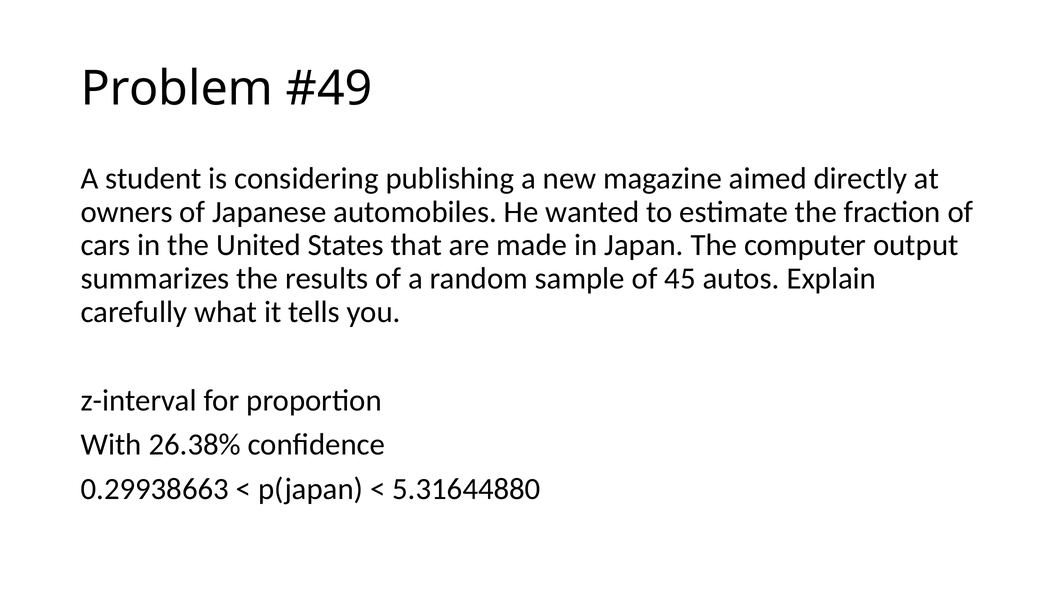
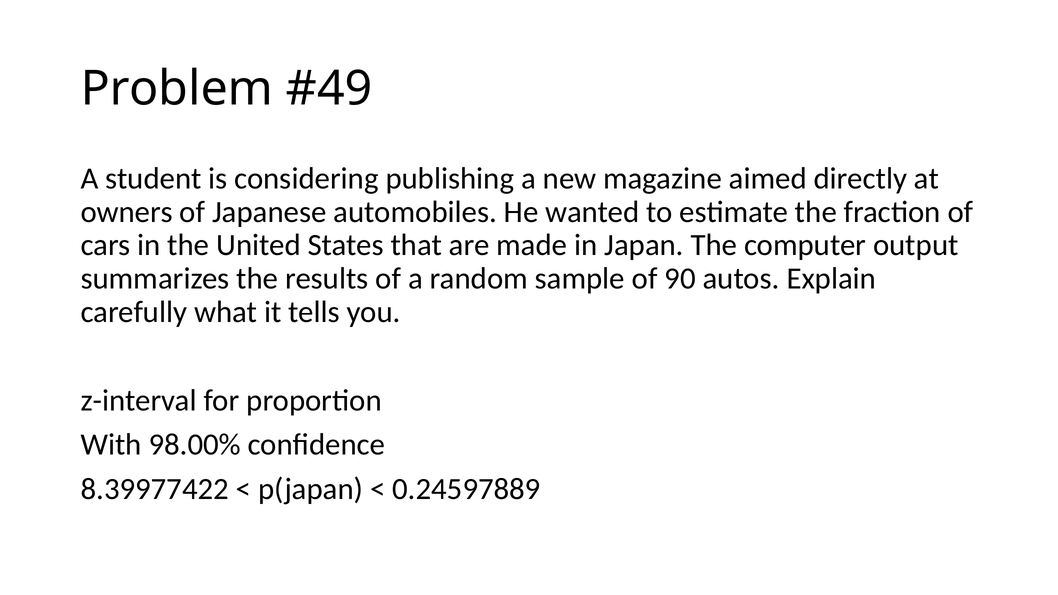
45: 45 -> 90 (680, 279)
26.38%: 26.38% -> 98.00% (195, 445)
0.29938663: 0.29938663 -> 8.39977422 (155, 489)
5.31644880: 5.31644880 -> 0.24597889 (466, 489)
